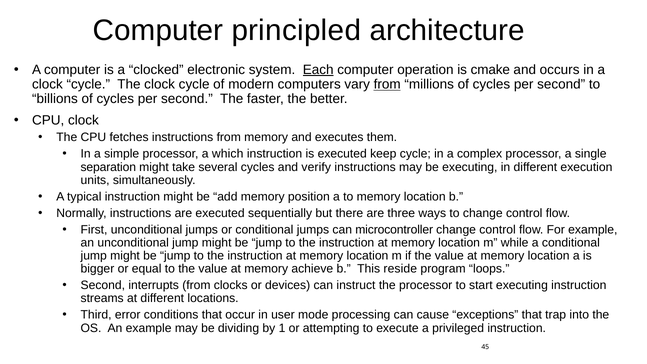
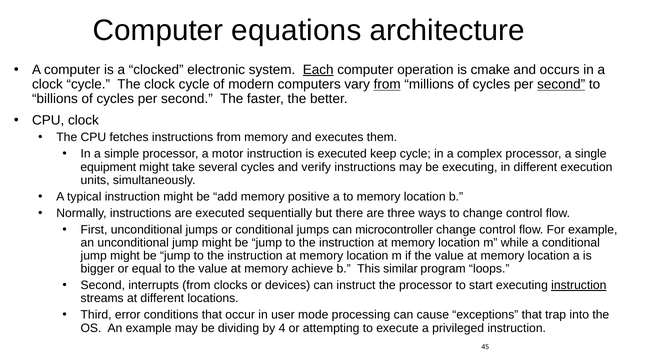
principled: principled -> equations (296, 30)
second underline: none -> present (561, 84)
which: which -> motor (228, 154)
separation: separation -> equipment (108, 167)
position: position -> positive (309, 197)
reside: reside -> similar (400, 269)
instruction underline: none -> present (579, 285)
1: 1 -> 4 (282, 328)
